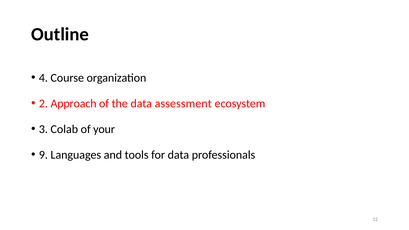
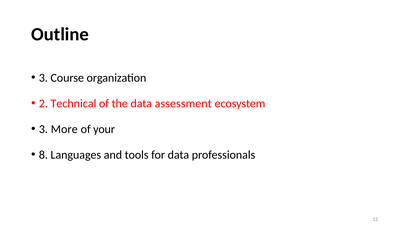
4: 4 -> 3 (43, 78)
Approach: Approach -> Technical (73, 104)
Colab: Colab -> More (64, 129)
9: 9 -> 8 (43, 155)
